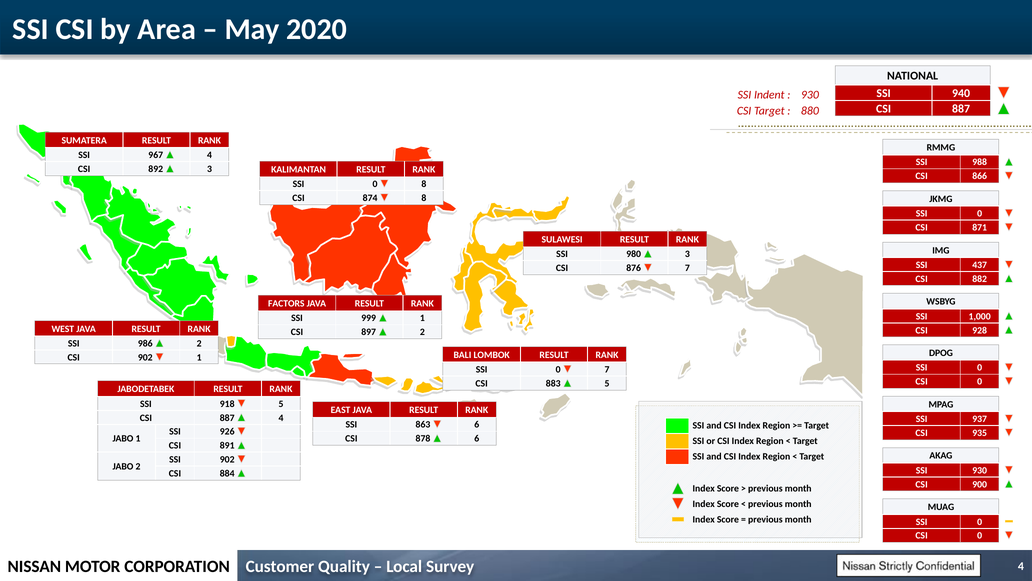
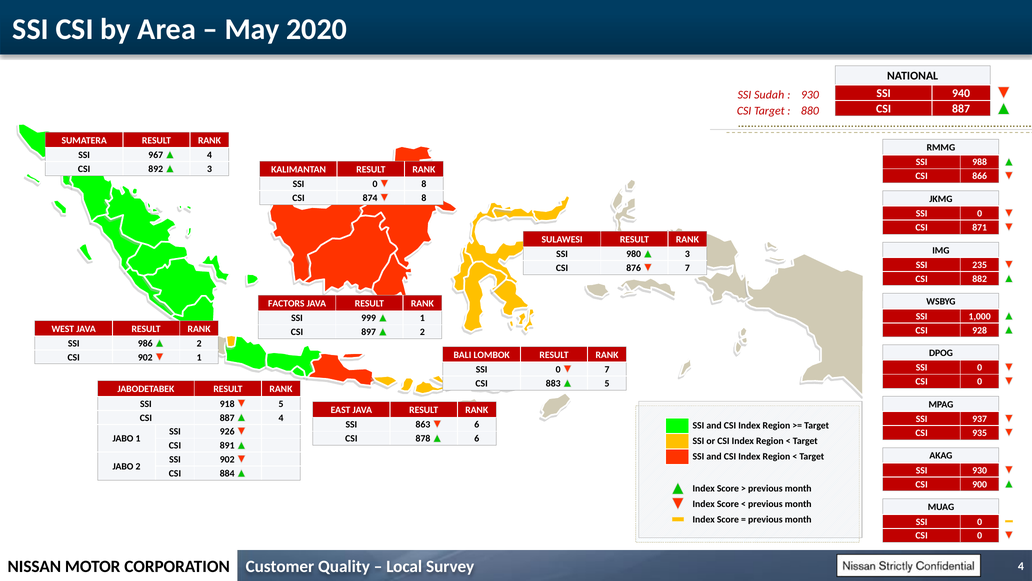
Indent: Indent -> Sudah (769, 95)
437: 437 -> 235 (980, 265)
